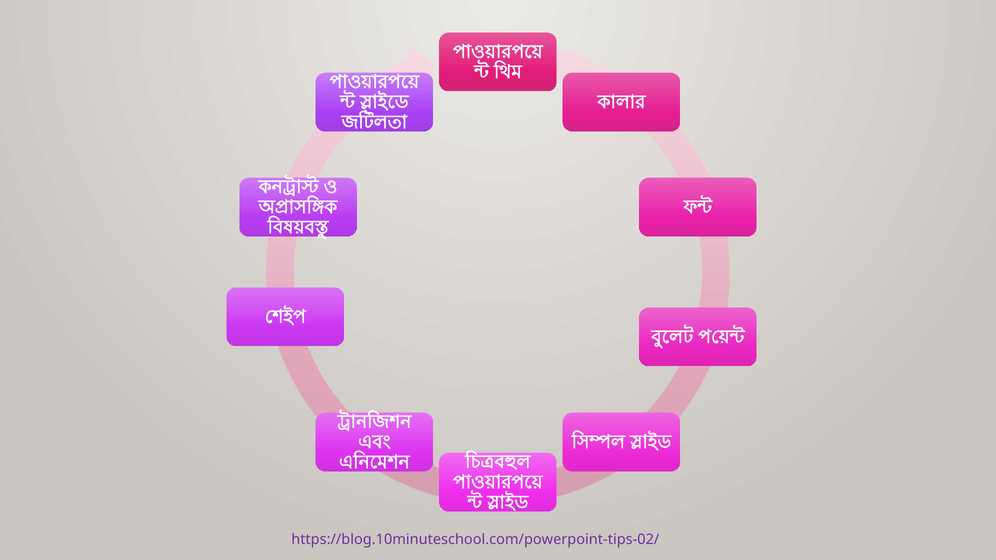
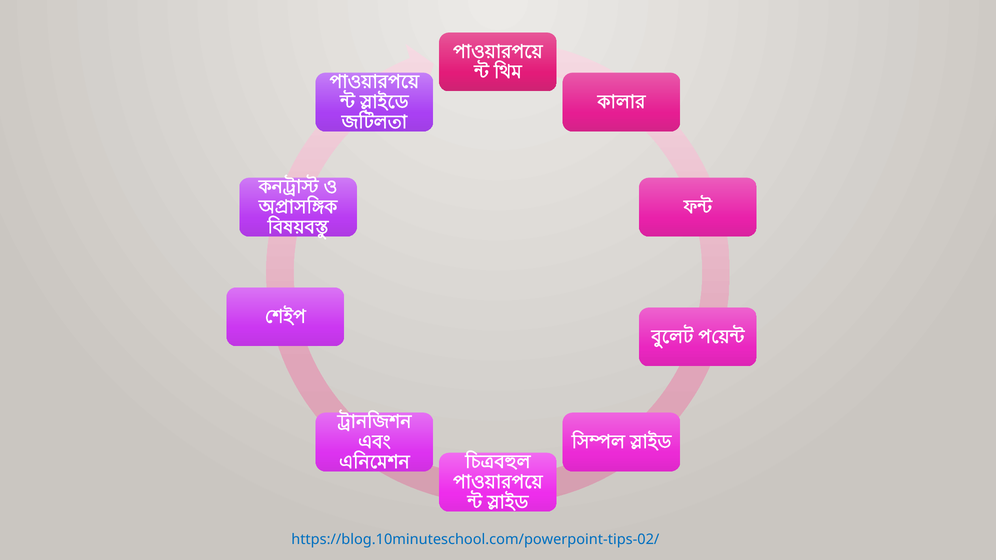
https://blog.10minuteschool.com/powerpoint-tips-02/ colour: purple -> blue (475, 540)
